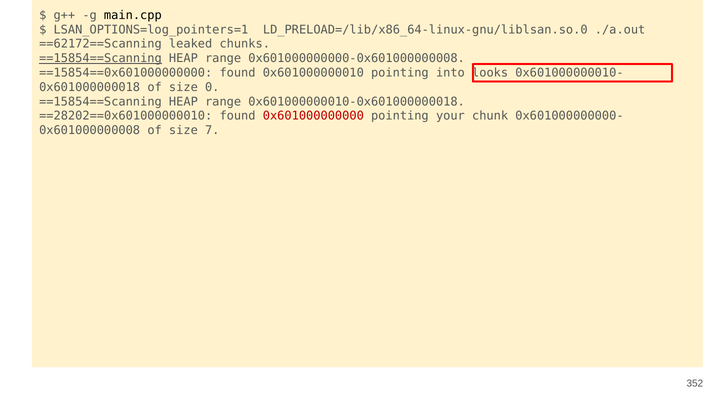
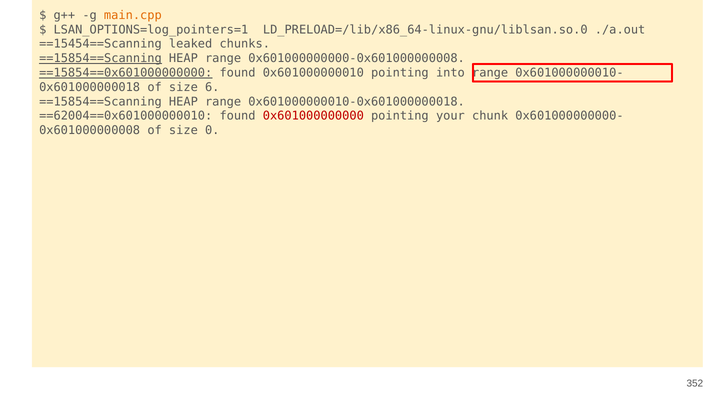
main.cpp colour: black -> orange (133, 15)
==62172==Scanning: ==62172==Scanning -> ==15454==Scanning (100, 44)
==15854==0x601000000000 underline: none -> present (126, 73)
into looks: looks -> range (490, 73)
0: 0 -> 6 (212, 87)
==28202==0x601000000010: ==28202==0x601000000010 -> ==62004==0x601000000010 (126, 116)
7: 7 -> 0 (212, 130)
